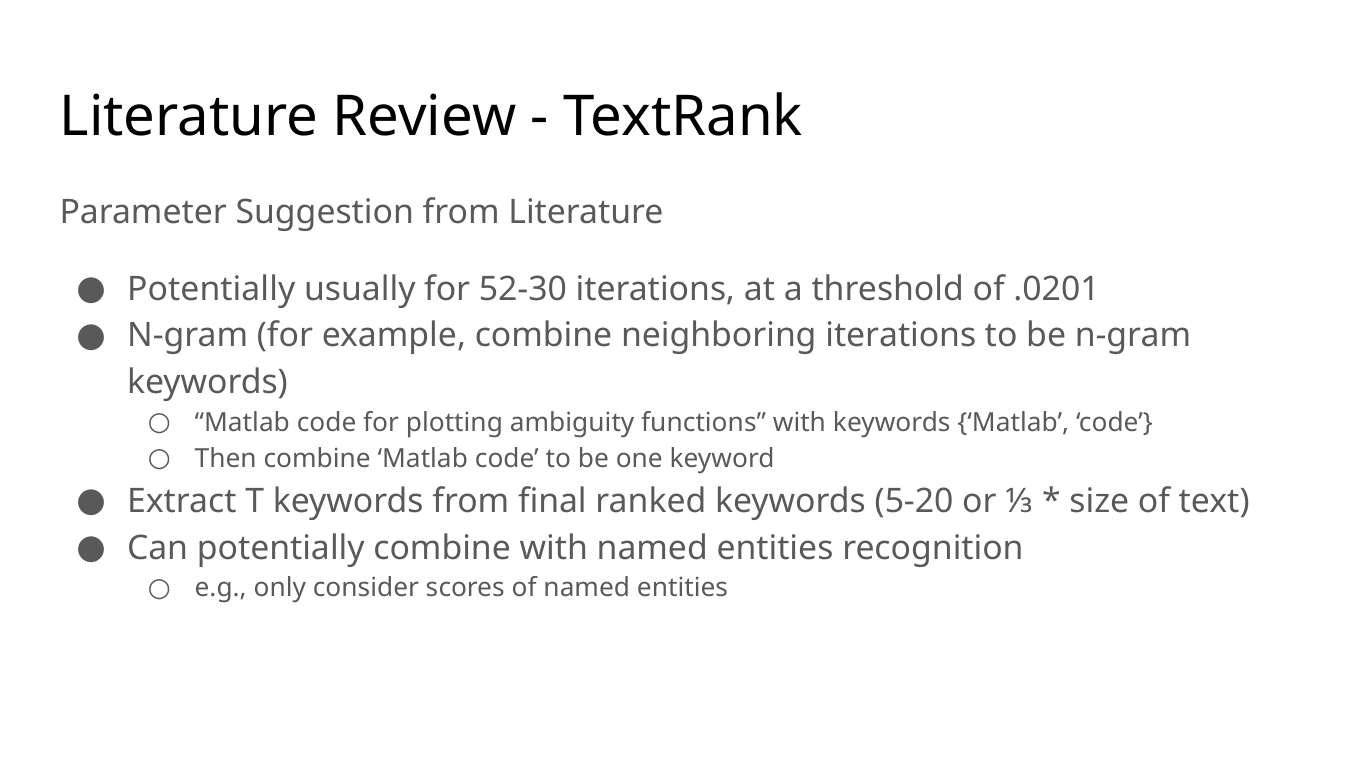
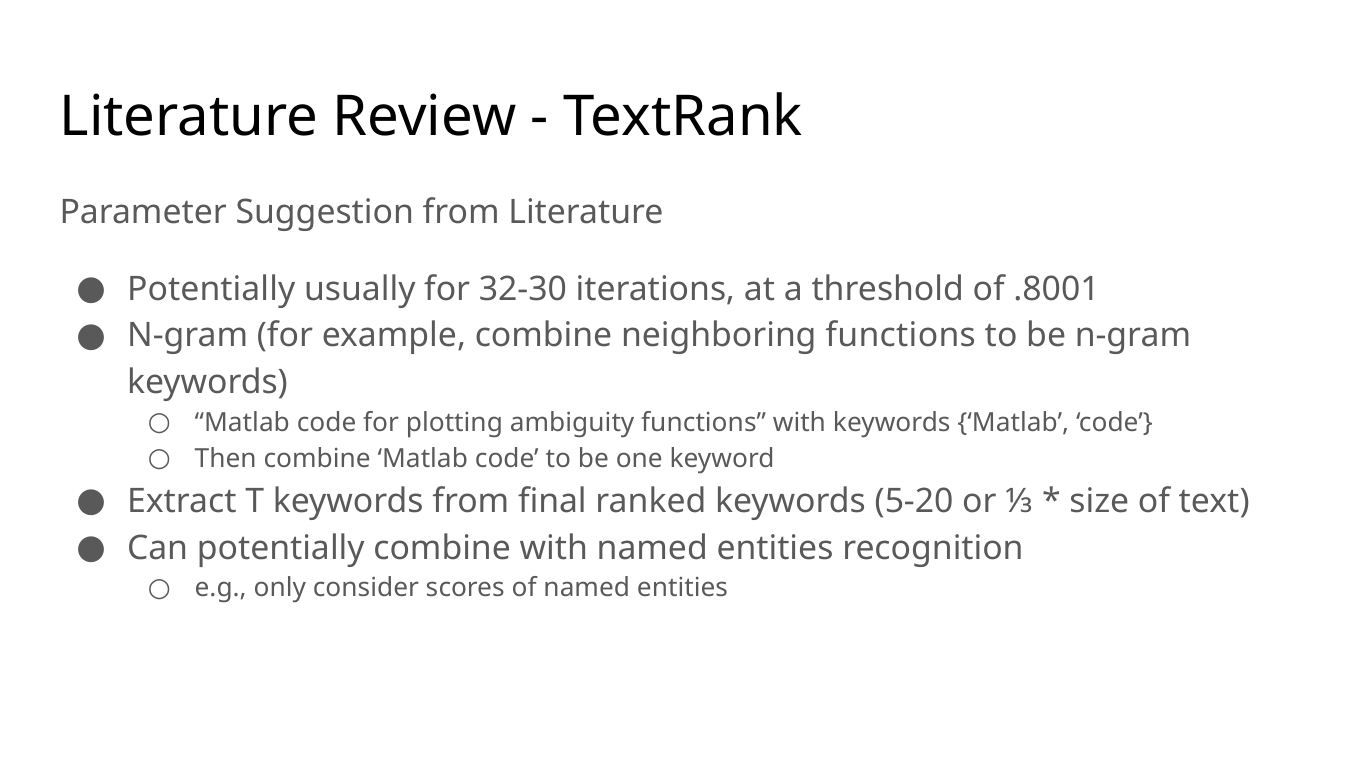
52-30: 52-30 -> 32-30 (523, 289)
.0201: .0201 -> .8001 (1056, 289)
neighboring iterations: iterations -> functions (901, 336)
